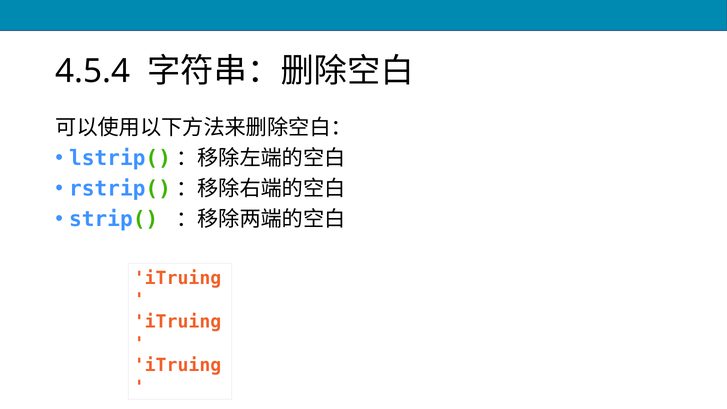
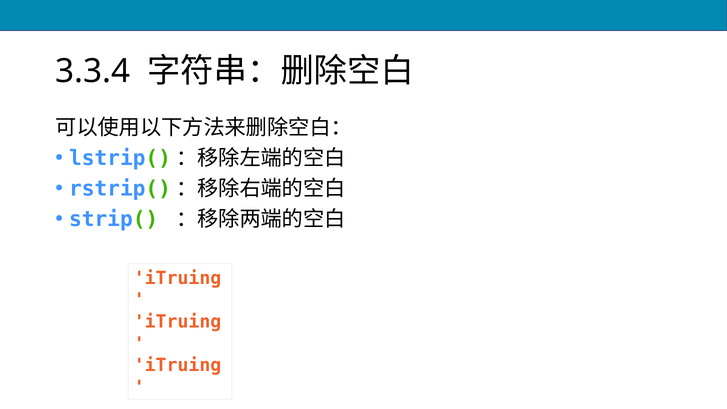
4.5.4: 4.5.4 -> 3.3.4 (93, 71)
